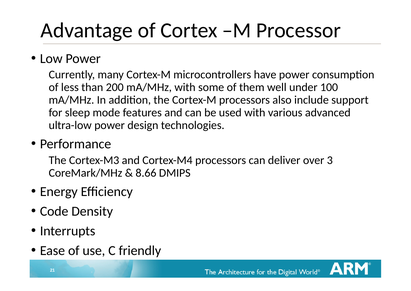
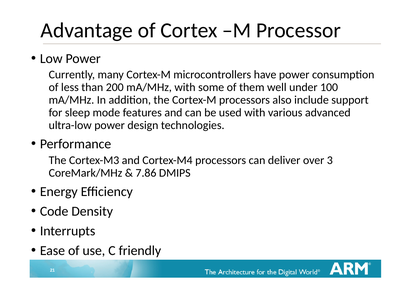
8.66: 8.66 -> 7.86 (146, 173)
